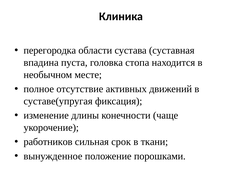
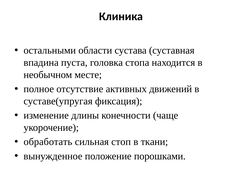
перегородка: перегородка -> остальными (50, 50)
работников: работников -> обработать (48, 141)
срок: срок -> стоп (121, 141)
